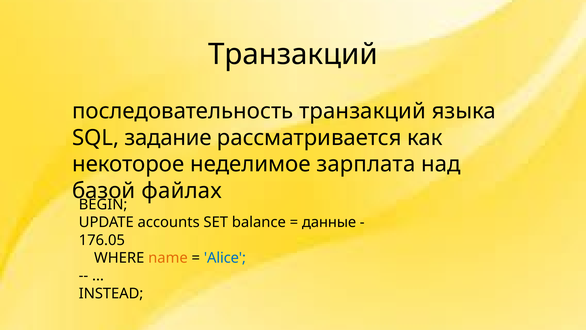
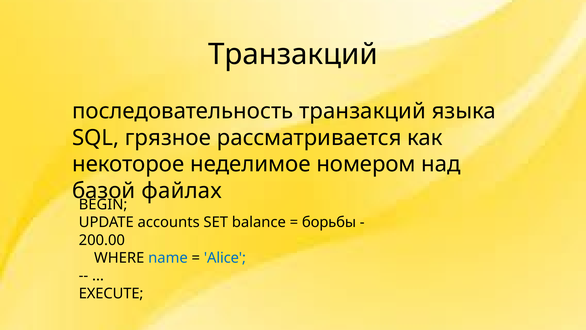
задание: задание -> грязное (168, 138)
зарплата: зарплата -> номером (366, 164)
данные: данные -> борьбы (329, 222)
176.05: 176.05 -> 200.00 (102, 240)
name colour: orange -> blue (168, 258)
INSTEAD: INSTEAD -> EXECUTE (111, 293)
